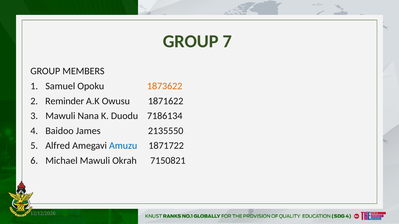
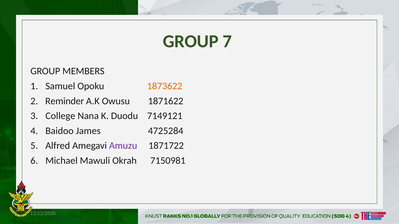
Mawuli: Mawuli -> College (60, 116)
7186134: 7186134 -> 7149121 (165, 116)
2135550: 2135550 -> 4725284 (166, 131)
Amuzu colour: blue -> purple (123, 146)
7150821: 7150821 -> 7150981 (168, 161)
